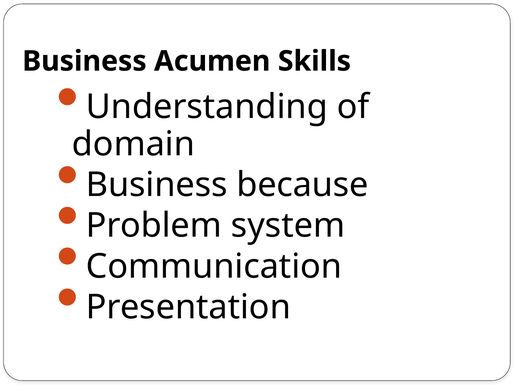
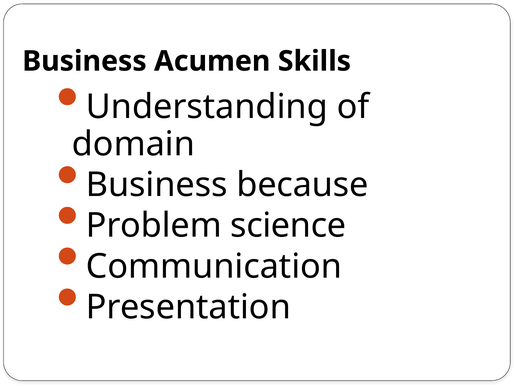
system: system -> science (288, 225)
